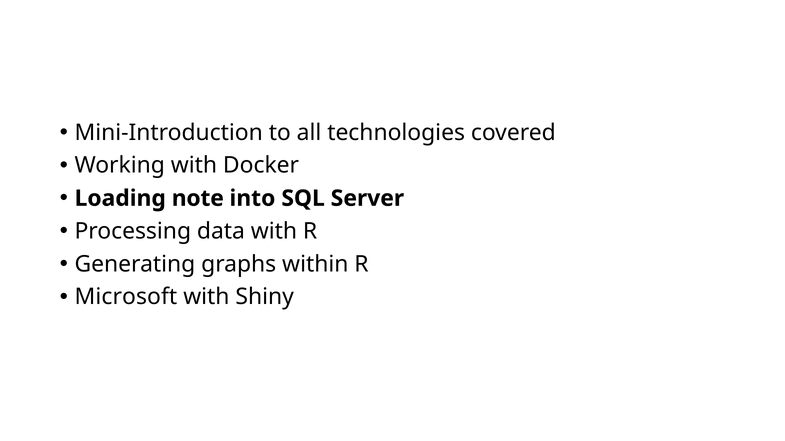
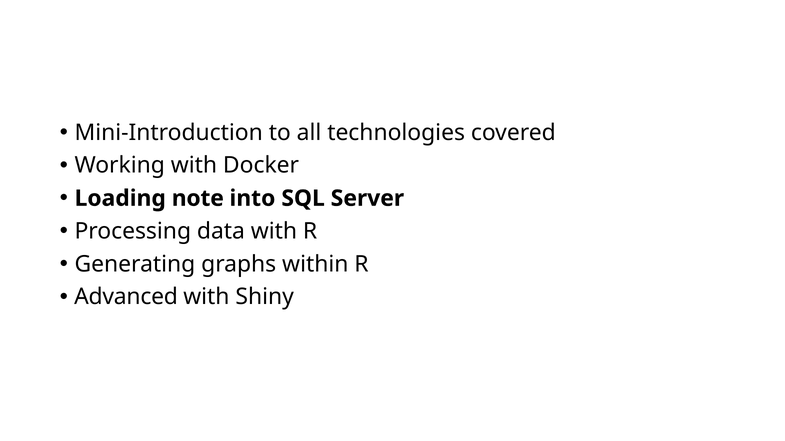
Microsoft: Microsoft -> Advanced (126, 297)
